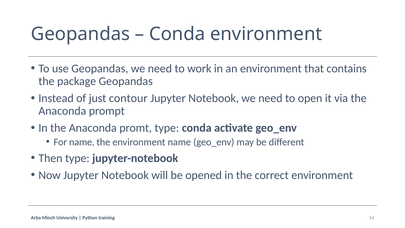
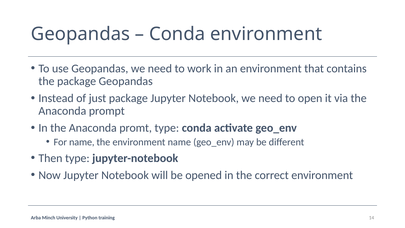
just contour: contour -> package (128, 98)
